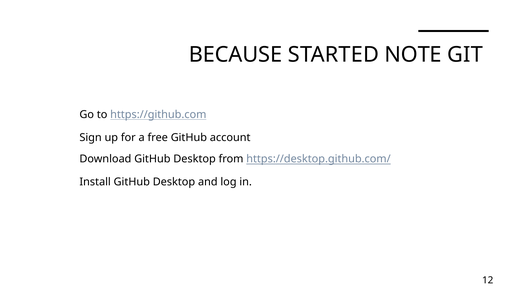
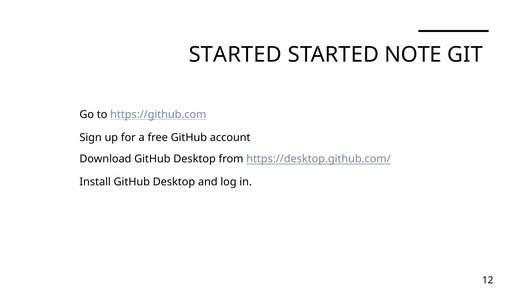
BECAUSE: BECAUSE -> STARTED (235, 55)
